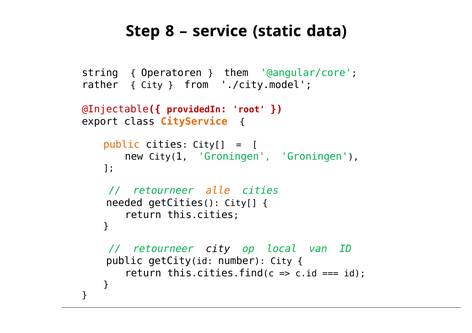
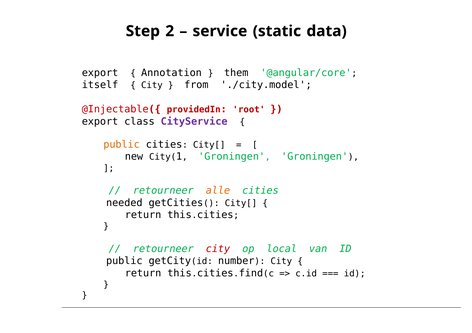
8: 8 -> 2 (170, 31)
string: string -> export (100, 73)
Operatoren: Operatoren -> Annotation (171, 73)
rather: rather -> itself (100, 85)
CityService colour: orange -> purple (194, 122)
city colour: black -> red (218, 249)
